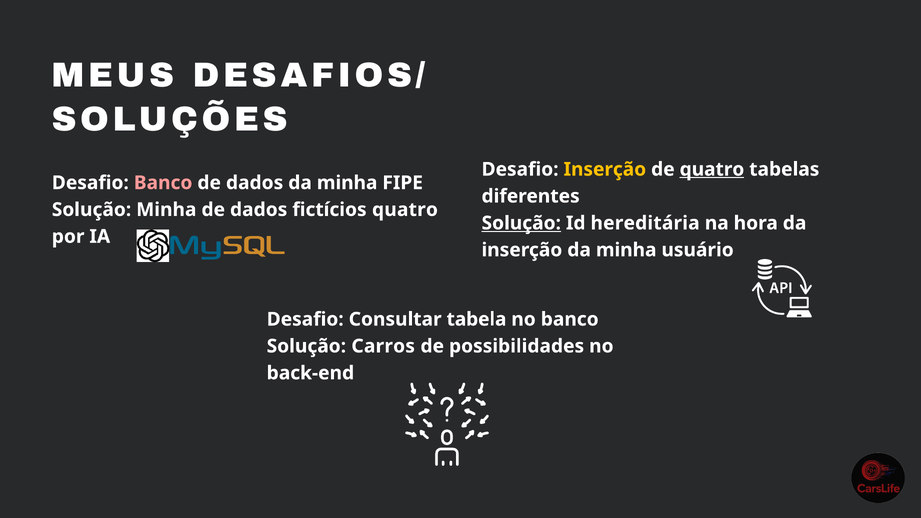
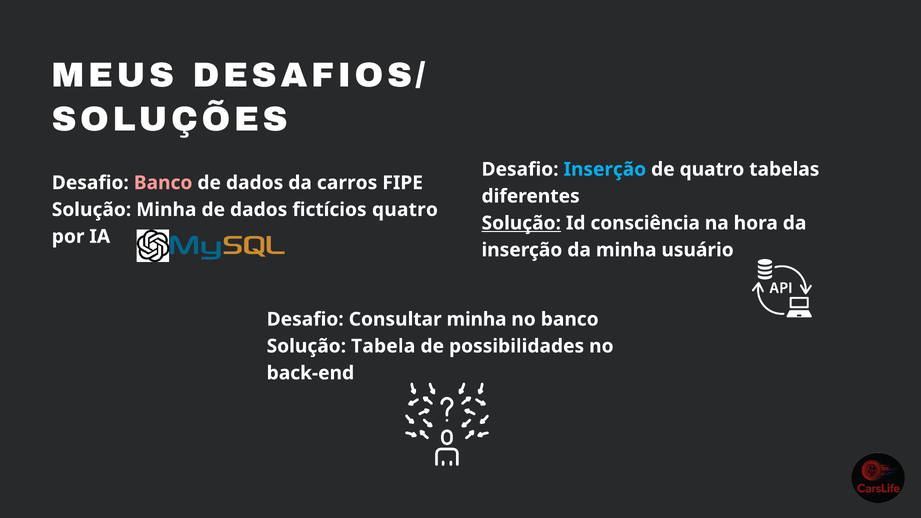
Inserção colour: yellow -> light blue (605, 169)
quatro underline: present -> none (712, 169)
dados da minha: minha -> carros (347, 183)
hereditária: hereditária -> consciência (645, 223)
Consultar tabela: tabela -> minha (477, 319)
Carros: Carros -> Tabela (383, 346)
